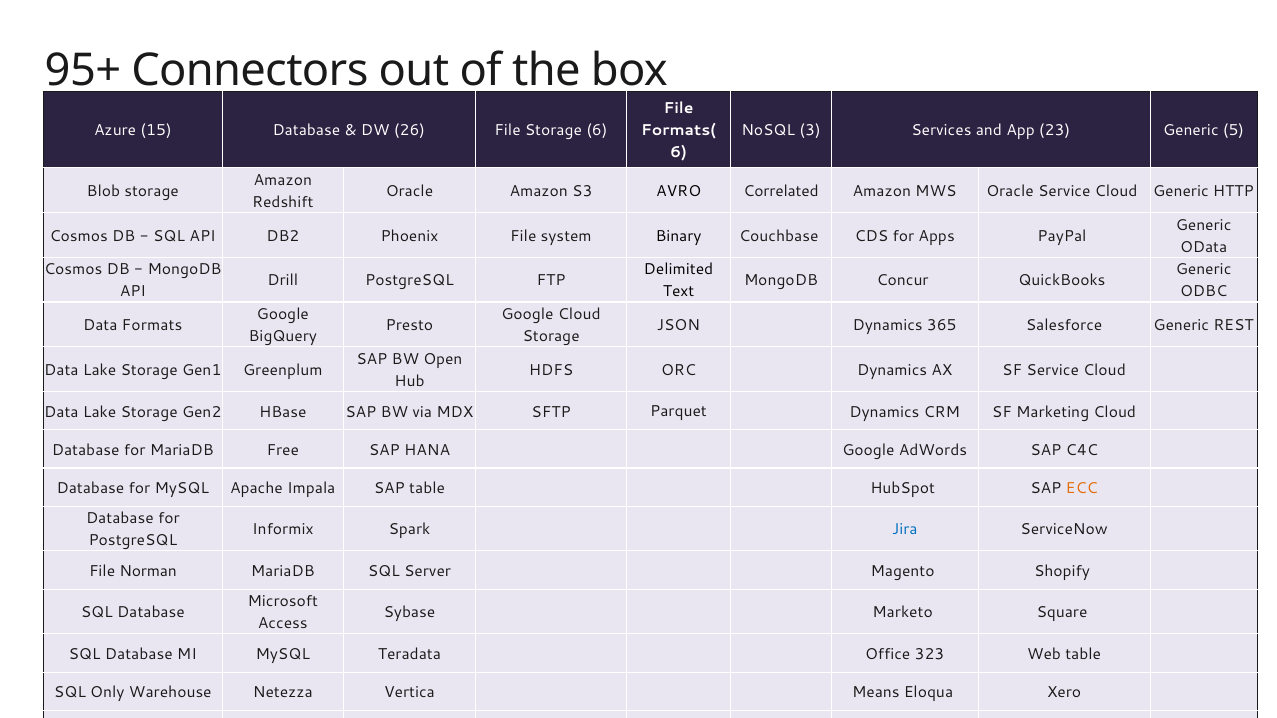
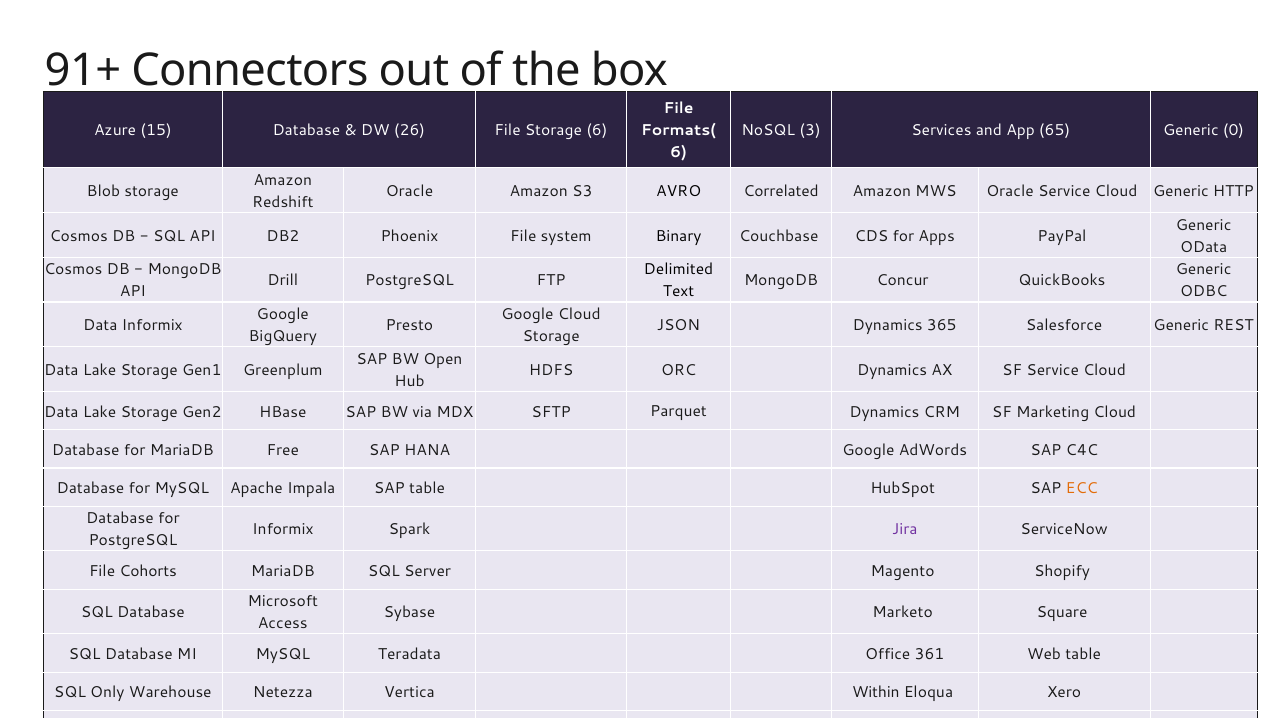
95+: 95+ -> 91+ (83, 71)
23: 23 -> 65 (1055, 131)
5: 5 -> 0 (1234, 131)
Data Formats: Formats -> Informix (152, 326)
Jira colour: blue -> purple (905, 530)
Norman: Norman -> Cohorts (148, 571)
323: 323 -> 361 (930, 654)
Means: Means -> Within (876, 692)
